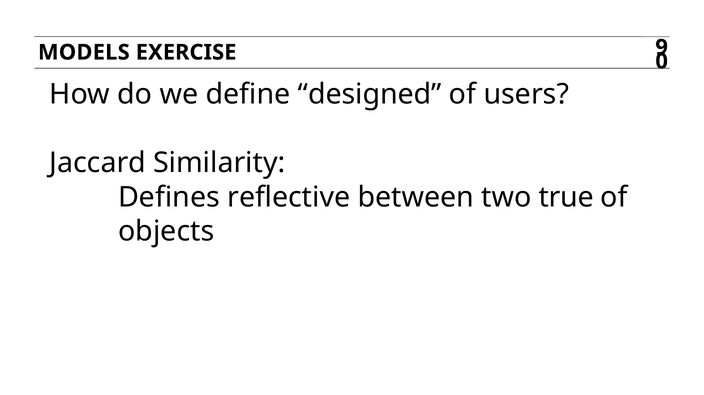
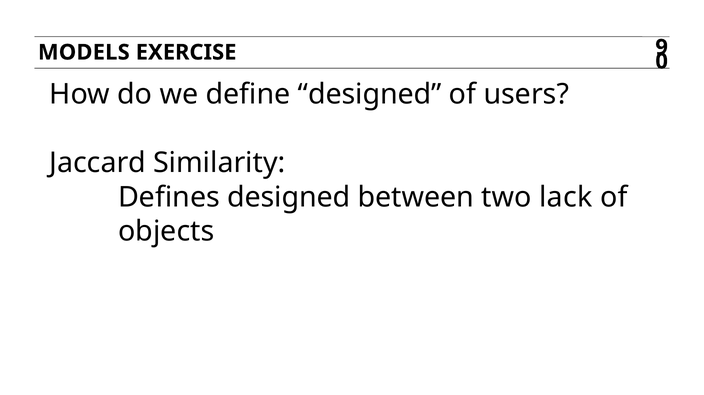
Defines reflective: reflective -> designed (289, 197)
true: true -> lack (566, 197)
